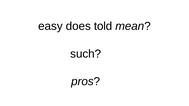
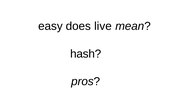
told: told -> live (103, 26)
such: such -> hash (86, 54)
